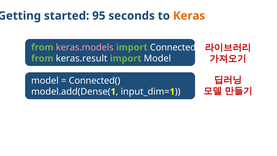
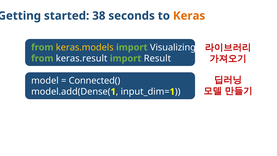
95: 95 -> 38 (99, 16)
keras.models colour: pink -> yellow (85, 47)
Connected: Connected -> Visualizing (173, 47)
import Model: Model -> Result (157, 58)
